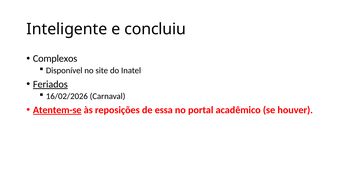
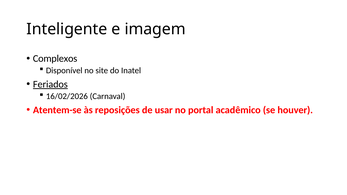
concluiu: concluiu -> imagem (155, 29)
Atentem-se underline: present -> none (57, 110)
essa: essa -> usar (164, 110)
